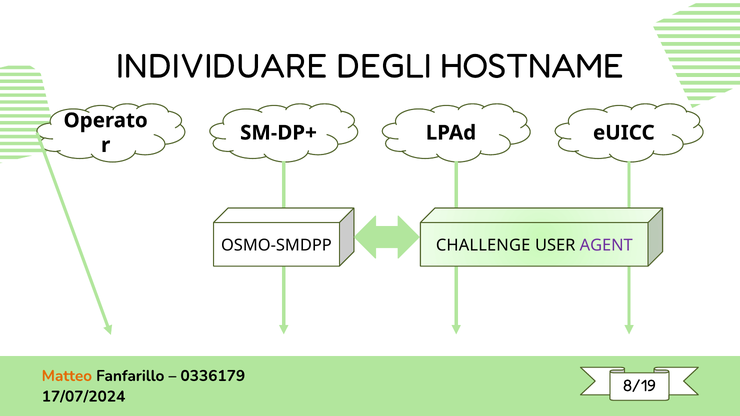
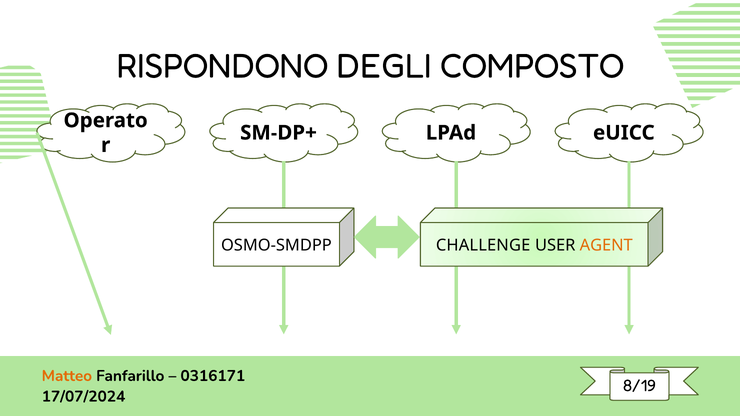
INDIVIDUARE: INDIVIDUARE -> RISPONDONO (222, 66)
HOSTNAME: HOSTNAME -> COMPOSTO (532, 66)
AGENT colour: purple -> orange (606, 246)
0336179: 0336179 -> 0316171 (213, 376)
